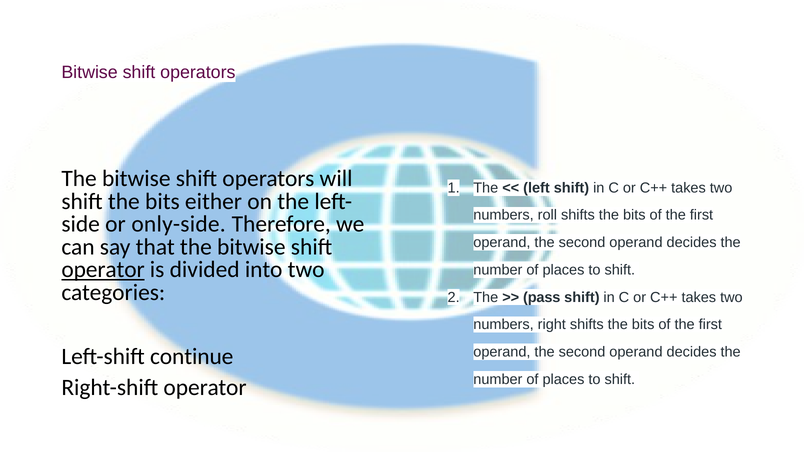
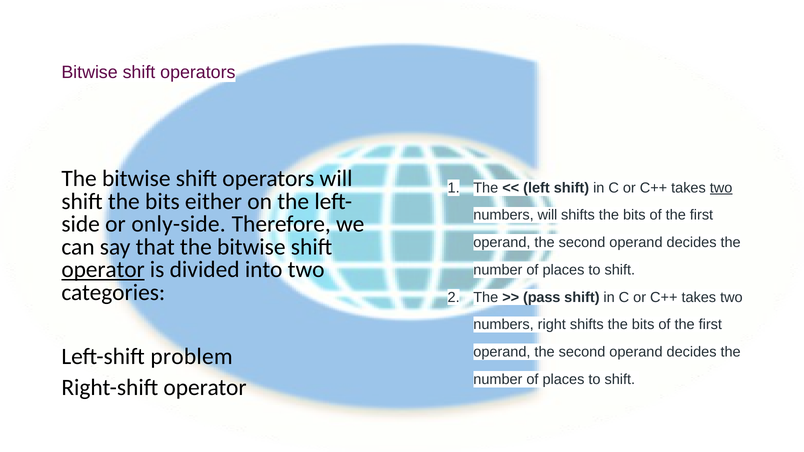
two underline: none -> present (721, 188)
numbers roll: roll -> will (547, 215)
continue: continue -> problem (192, 357)
